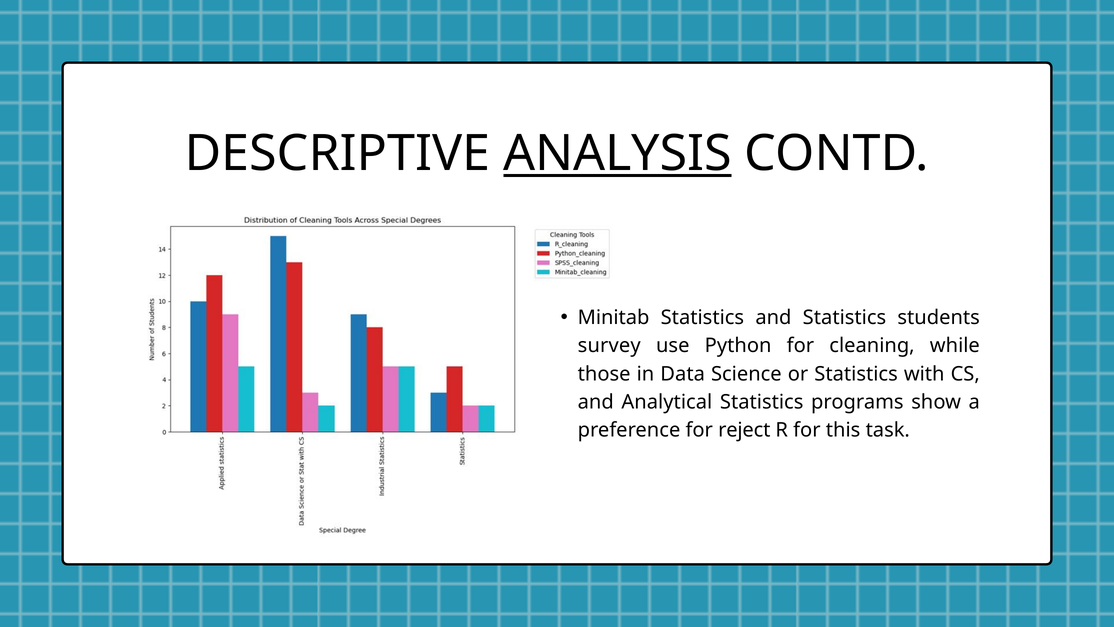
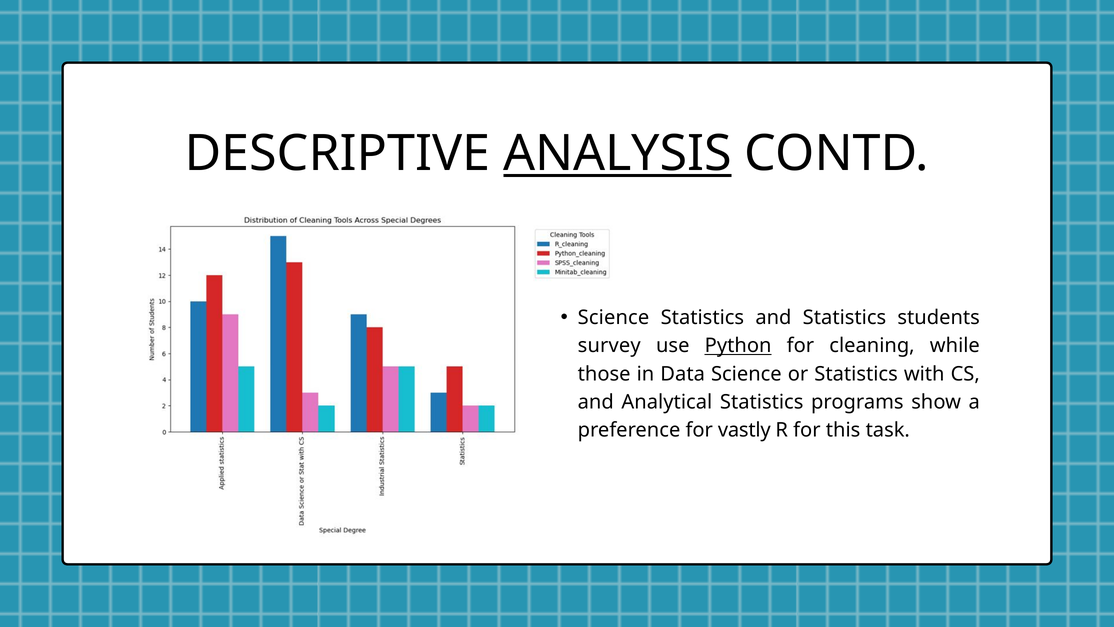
Minitab: Minitab -> Science (613, 317)
Python underline: none -> present (738, 346)
reject: reject -> vastly (744, 430)
